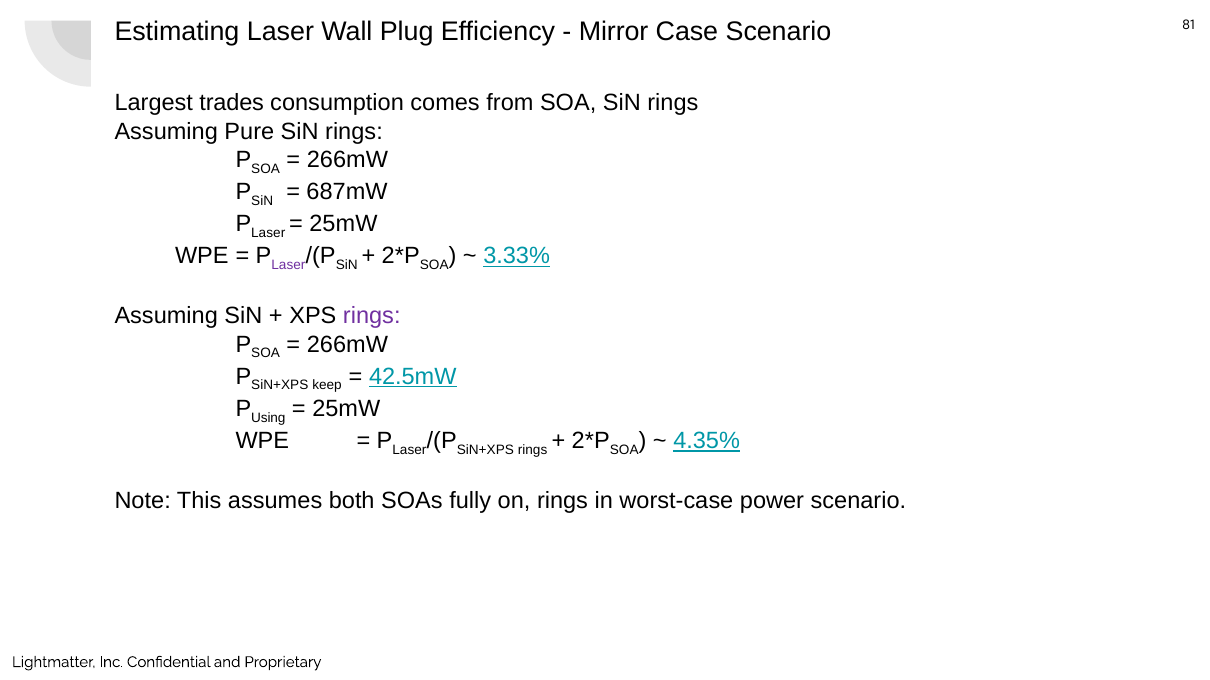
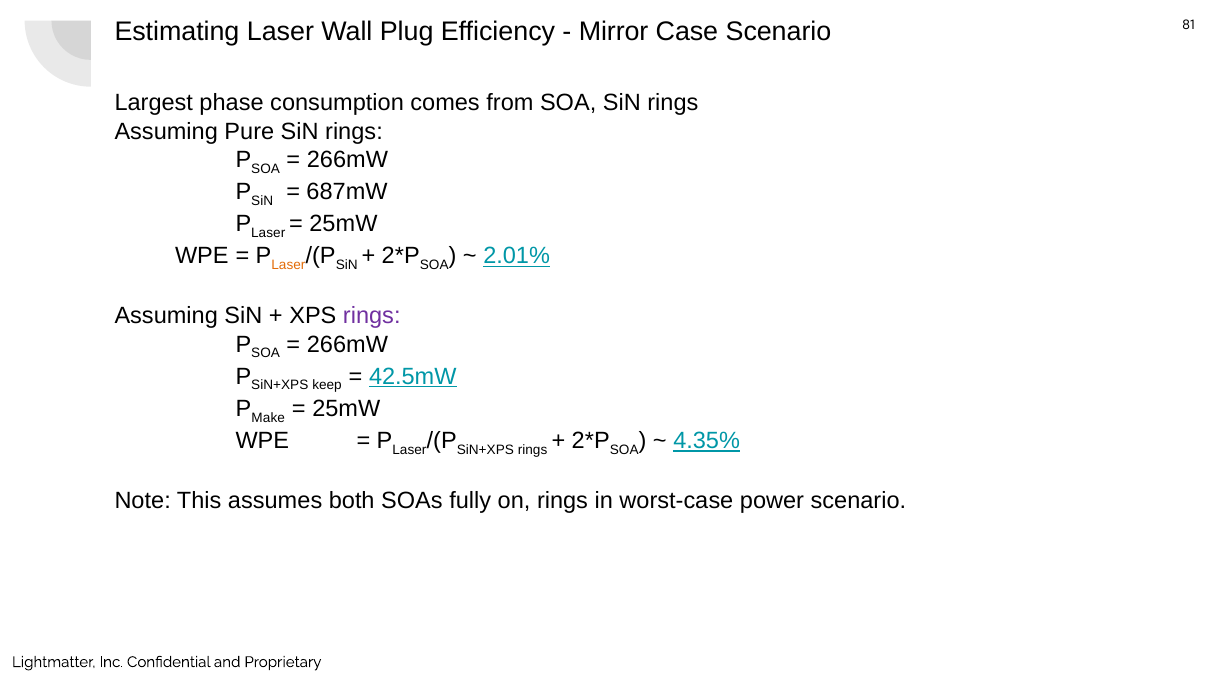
trades: trades -> phase (232, 103)
Laser colour: purple -> orange (288, 265)
3.33%: 3.33% -> 2.01% (517, 256)
Using: Using -> Make (268, 418)
